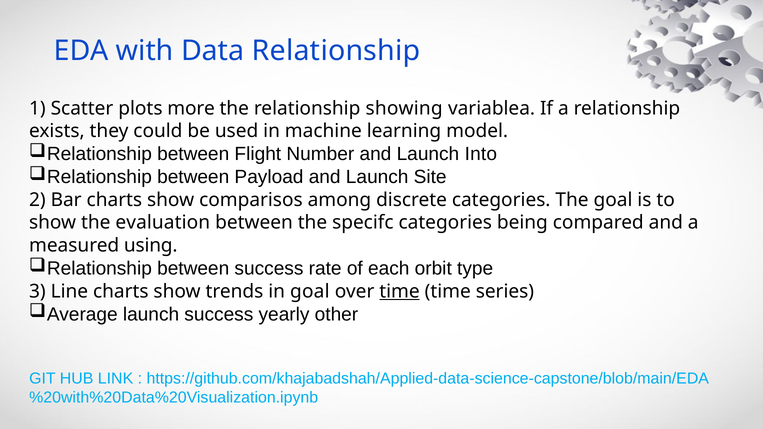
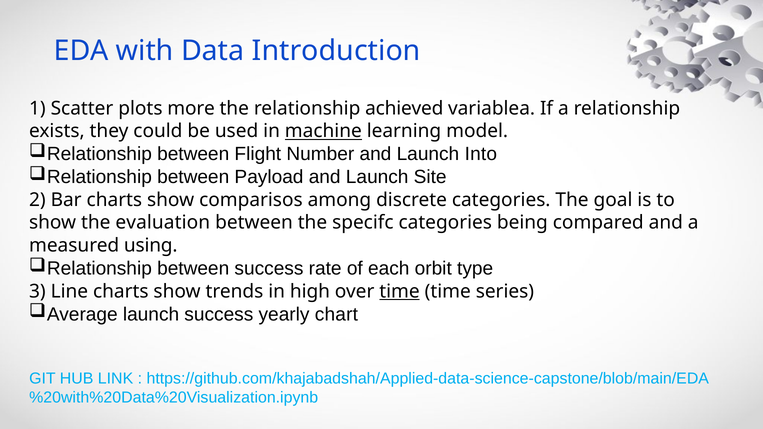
Data Relationship: Relationship -> Introduction (336, 51)
showing: showing -> achieved (404, 108)
machine underline: none -> present (323, 131)
in goal: goal -> high (310, 291)
other: other -> chart (336, 314)
